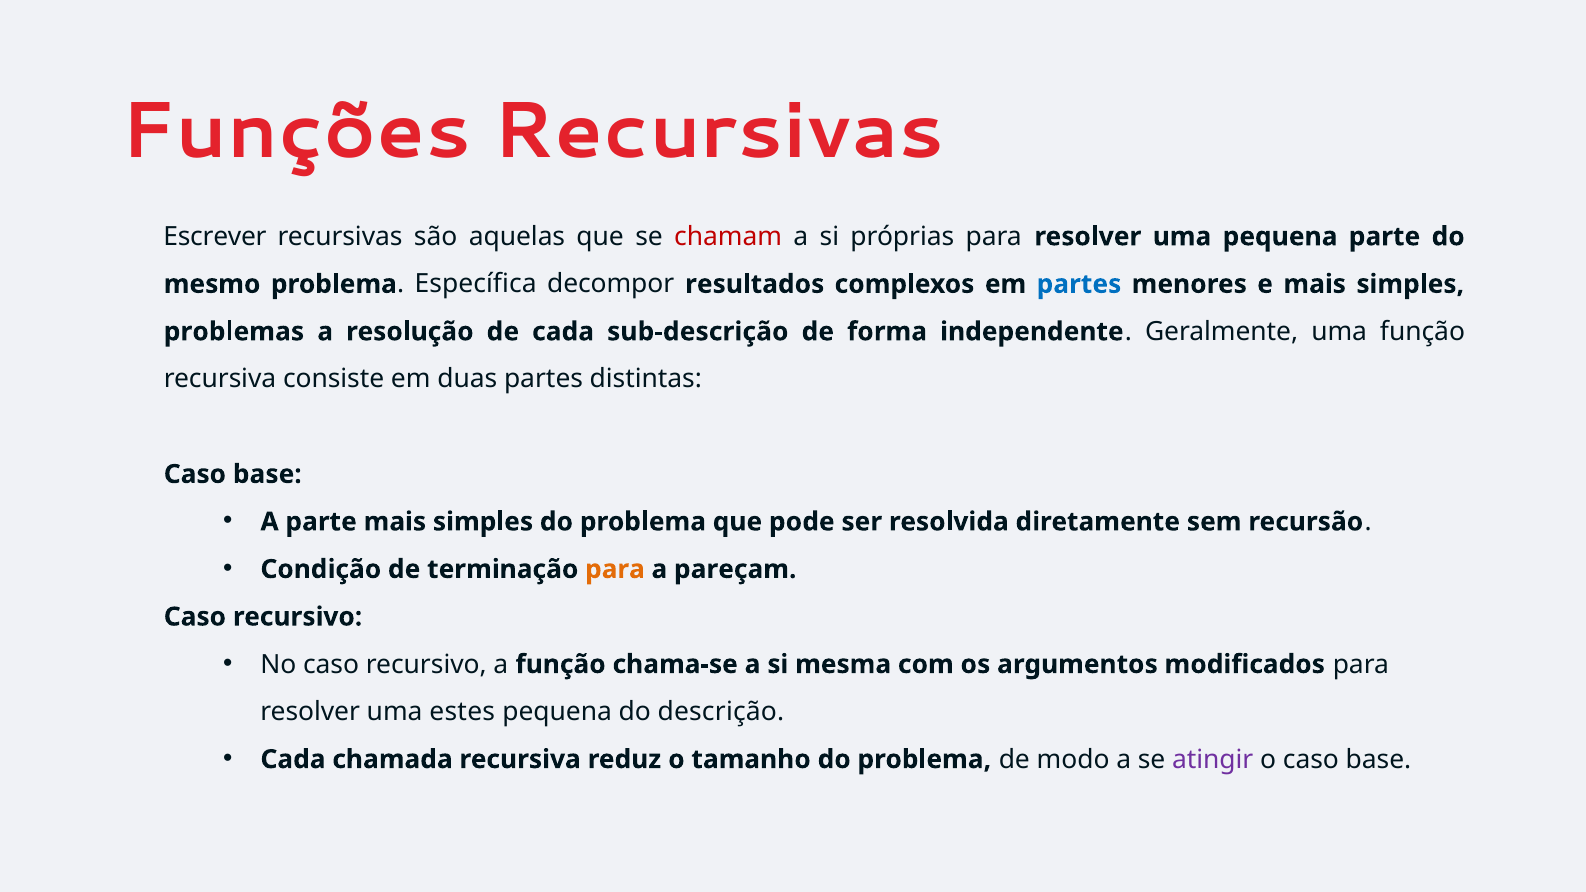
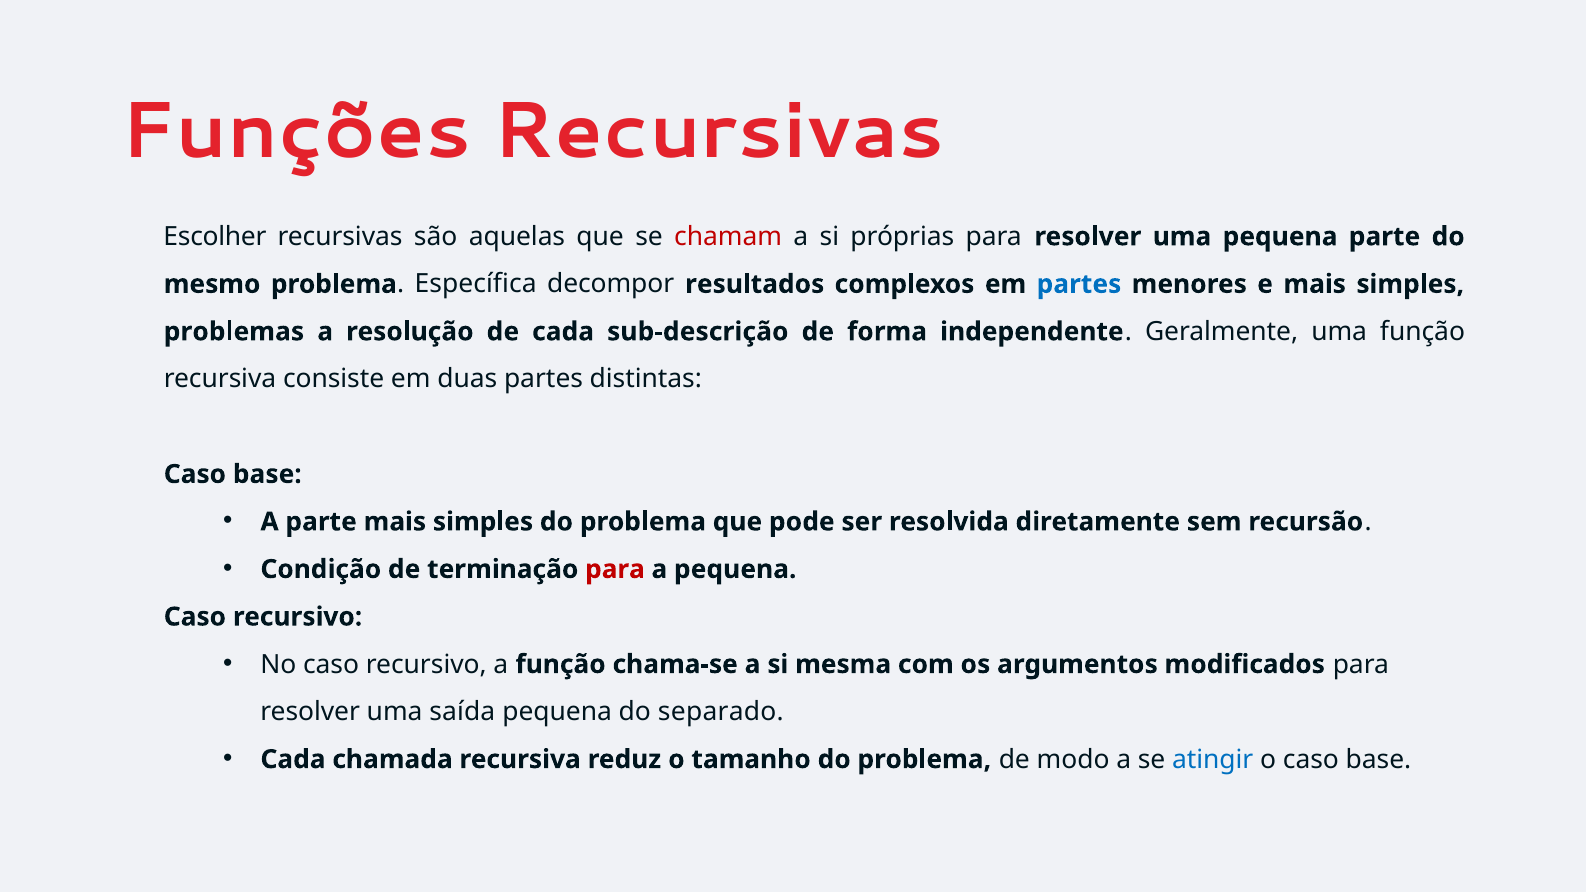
Escrever: Escrever -> Escolher (215, 237)
para colour: orange -> red (615, 569)
a pareçam: pareçam -> pequena (735, 569)
estes: estes -> saída (462, 712)
descrição: descrição -> separado (721, 712)
atingir colour: purple -> blue (1213, 759)
